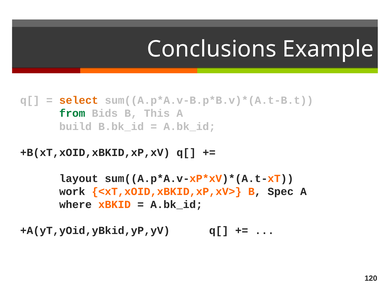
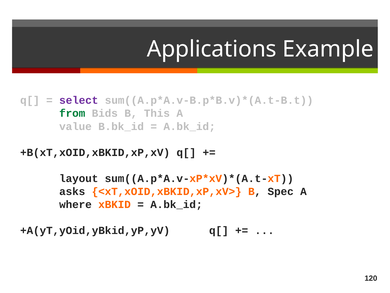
Conclusions: Conclusions -> Applications (212, 49)
select colour: orange -> purple (79, 100)
build: build -> value (75, 126)
work: work -> asks (72, 191)
